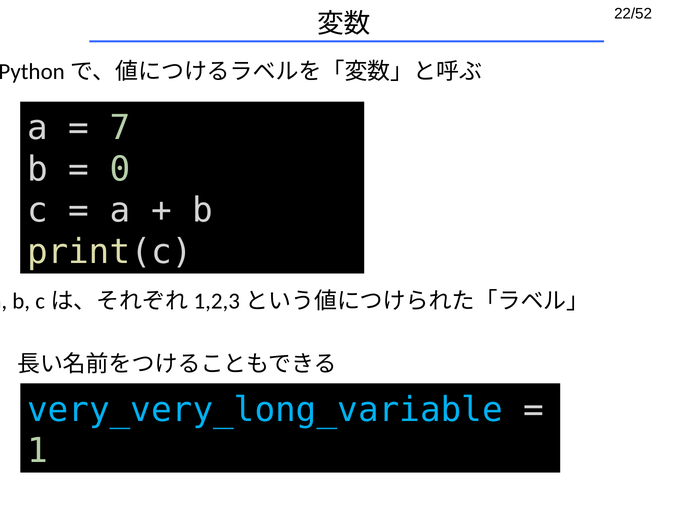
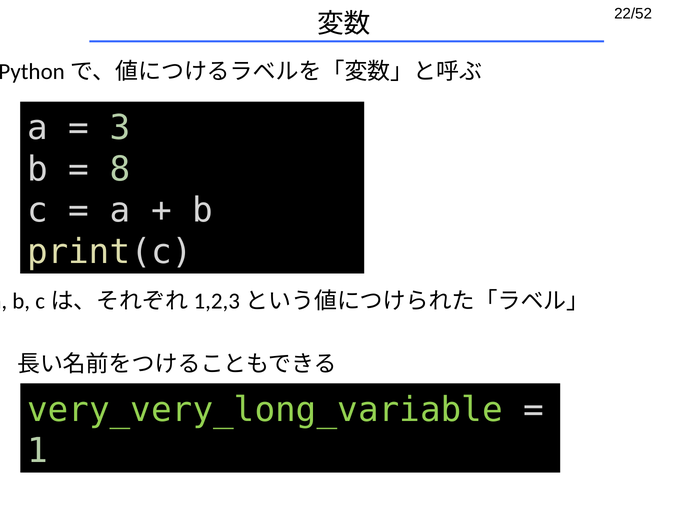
7: 7 -> 3 (120, 128)
0: 0 -> 8 (120, 169)
very_very_long_variable colour: light blue -> light green (265, 410)
